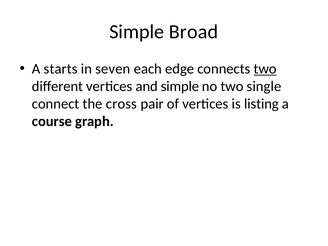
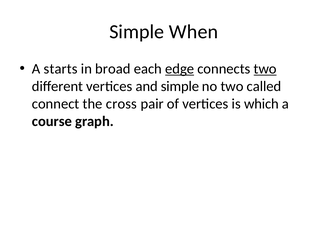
Broad: Broad -> When (194, 32)
seven: seven -> broad (113, 69)
edge underline: none -> present (180, 69)
single: single -> called (264, 86)
listing: listing -> which (261, 104)
